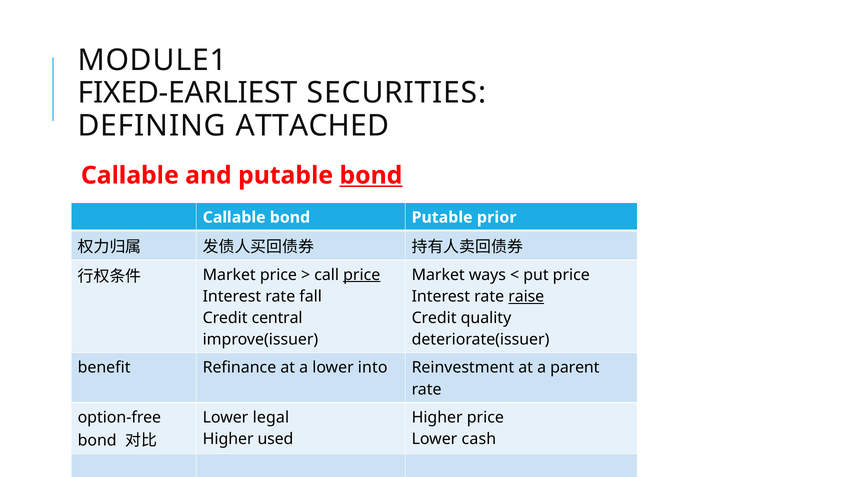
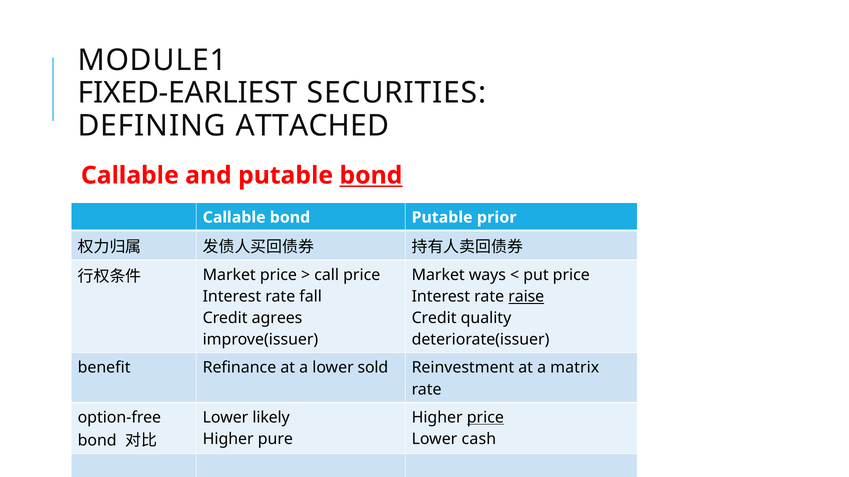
price underline: present -> none (362, 275)
central: central -> agrees (277, 318)
into: into -> sold (373, 368)
parent: parent -> matrix (575, 368)
legal: legal -> likely (271, 418)
price underline: none -> present (485, 418)
used: used -> pure (275, 440)
